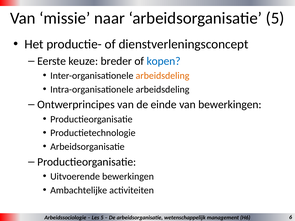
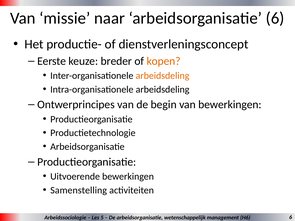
arbeidsorganisatie 5: 5 -> 6 (275, 18)
kopen colour: blue -> orange (164, 61)
einde: einde -> begin (164, 105)
Ambachtelijke: Ambachtelijke -> Samenstelling (79, 190)
